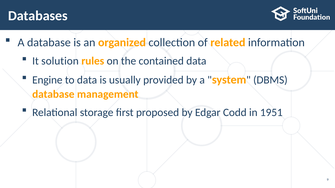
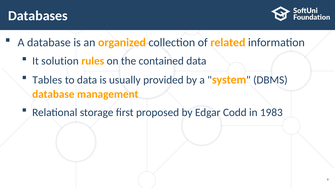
Engine: Engine -> Tables (47, 80)
1951: 1951 -> 1983 (271, 113)
